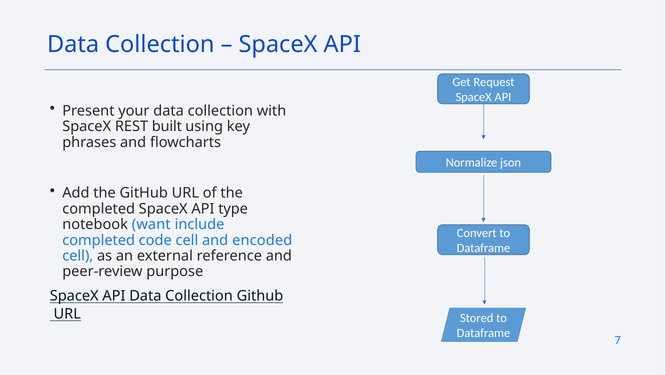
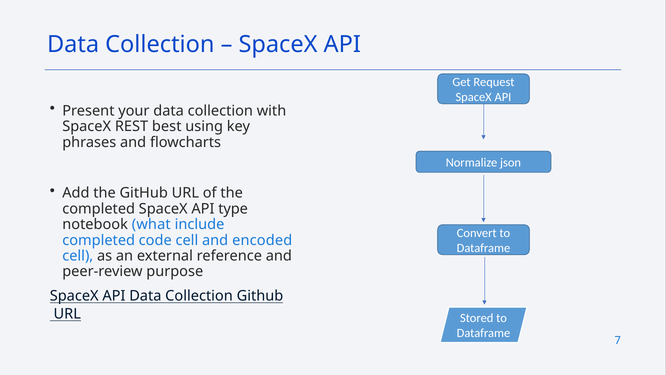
built: built -> best (167, 126)
want: want -> what (151, 224)
